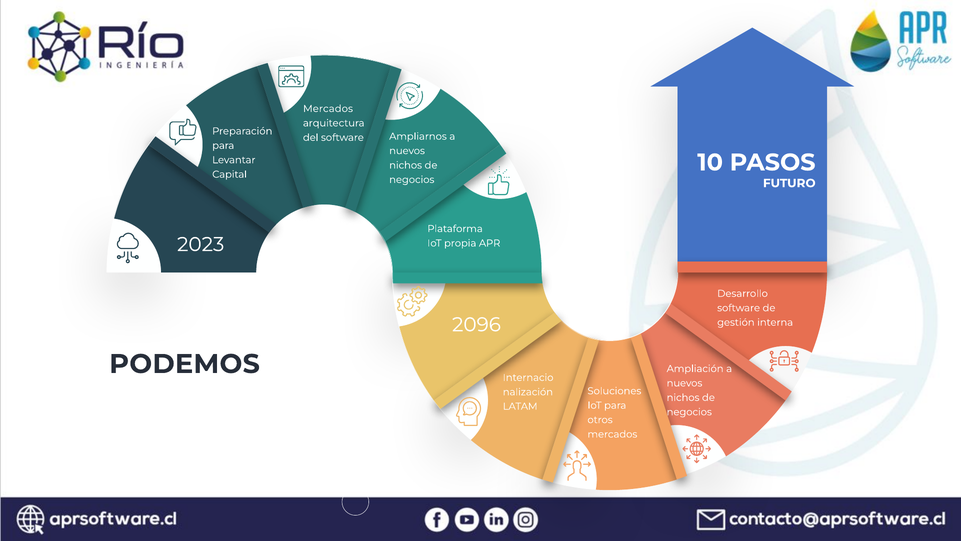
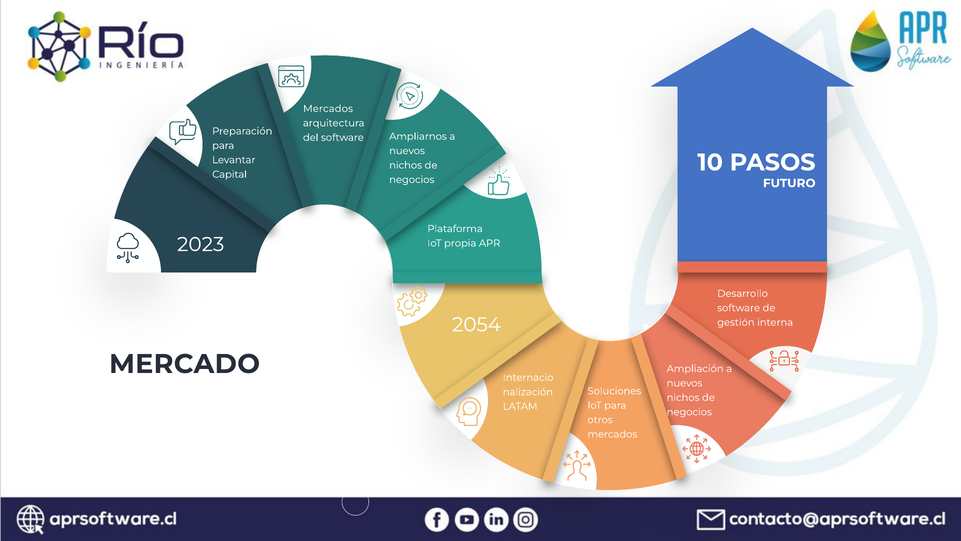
2096: 2096 -> 2054 (477, 324)
PODEMOS: PODEMOS -> MERCADO (185, 364)
